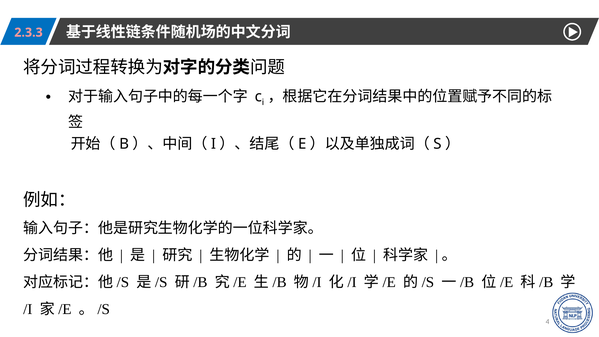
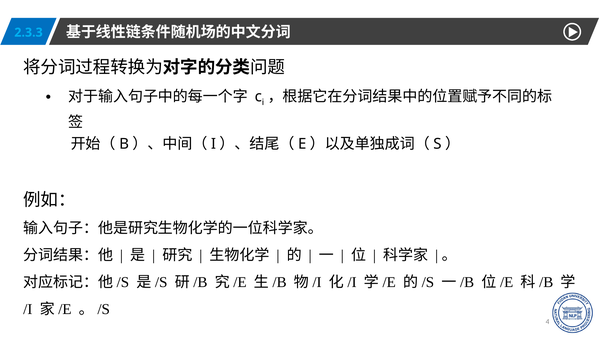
2.3.3 colour: pink -> light blue (29, 32)
